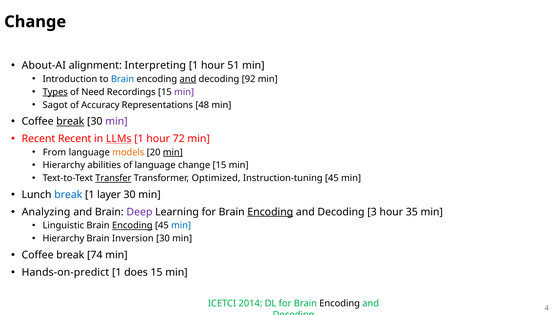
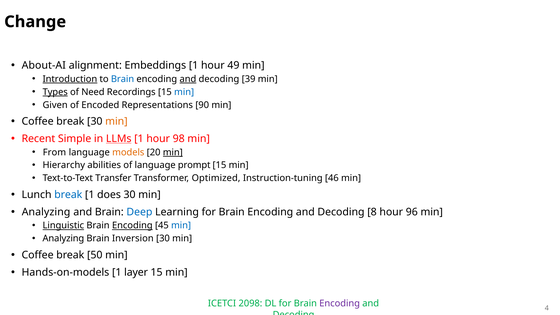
Interpreting: Interpreting -> Embeddings (155, 65)
51: 51 -> 49 (233, 65)
Introduction underline: none -> present (70, 79)
92: 92 -> 39 (249, 79)
min colour: purple -> blue (184, 92)
Sagot: Sagot -> Given (55, 105)
Accuracy: Accuracy -> Encoded (100, 105)
48: 48 -> 90 (202, 105)
break underline: present -> none (70, 121)
min colour: purple -> orange (116, 121)
Recent Recent: Recent -> Simple (75, 139)
72: 72 -> 98 (179, 139)
language change: change -> prompt (194, 165)
Transfer underline: present -> none (113, 178)
Instruction-tuning 45: 45 -> 46 (332, 178)
layer: layer -> does (109, 195)
Deep colour: purple -> blue (139, 212)
Encoding underline: present -> none (270, 212)
3: 3 -> 8 (372, 212)
35: 35 -> 96 (412, 212)
Linguistic underline: none -> present (63, 226)
Hierarchy: Hierarchy -> Analyzing (63, 239)
74: 74 -> 50 (95, 255)
Hands-on-predict: Hands-on-predict -> Hands-on-models (65, 272)
does: does -> layer (136, 272)
2014: 2014 -> 2098 (250, 303)
Encoding colour: black -> purple (340, 303)
